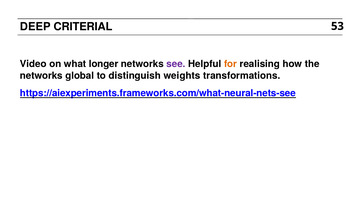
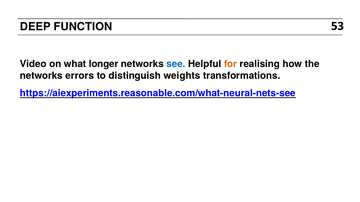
CRITERIAL: CRITERIAL -> FUNCTION (83, 27)
see colour: purple -> blue (176, 64)
global: global -> errors (80, 76)
https://aiexperiments.frameworks.com/what-neural-nets-see: https://aiexperiments.frameworks.com/what-neural-nets-see -> https://aiexperiments.reasonable.com/what-neural-nets-see (158, 93)
